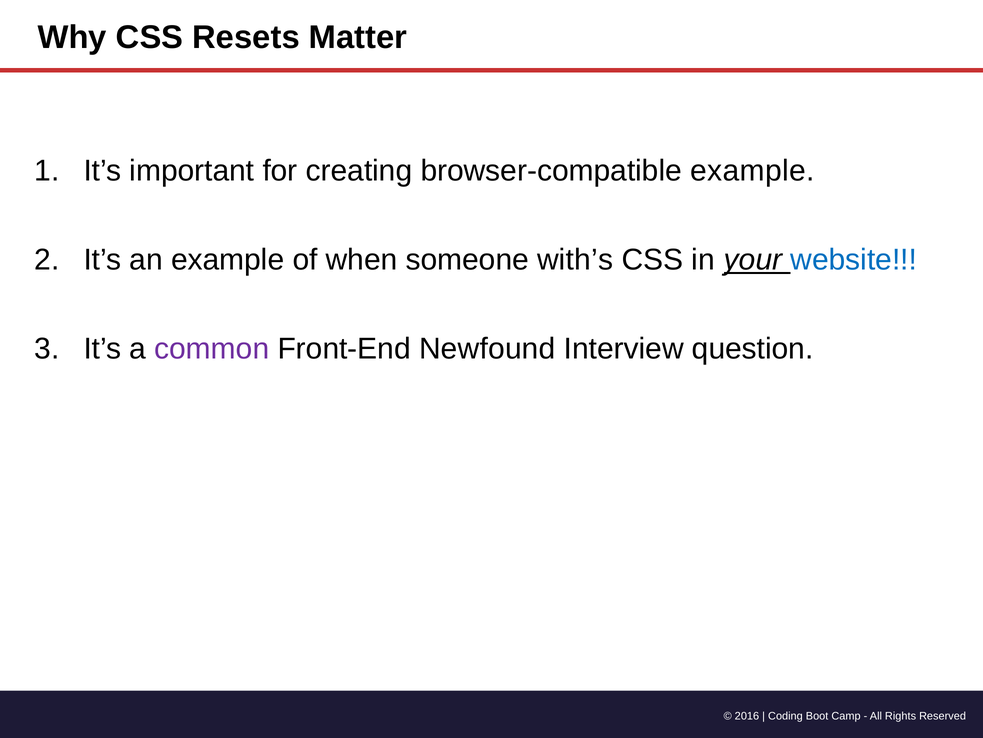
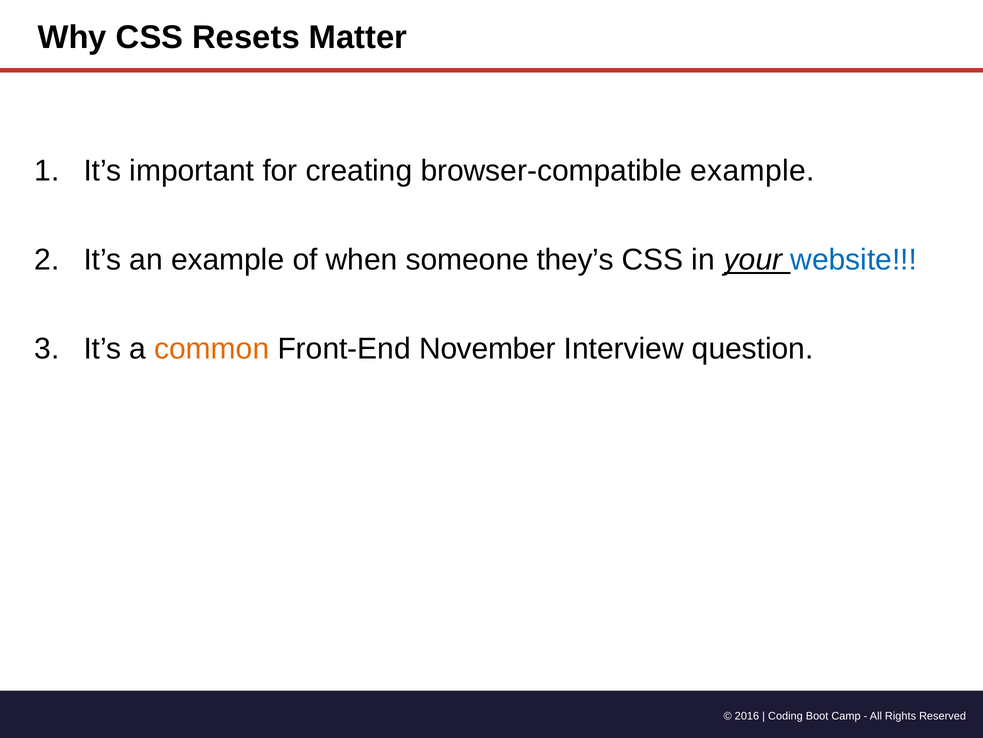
with’s: with’s -> they’s (575, 260)
common colour: purple -> orange (212, 348)
Newfound: Newfound -> November (487, 348)
